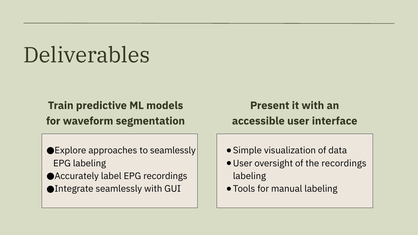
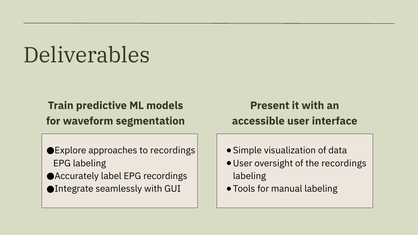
to seamlessly: seamlessly -> recordings (173, 151)
